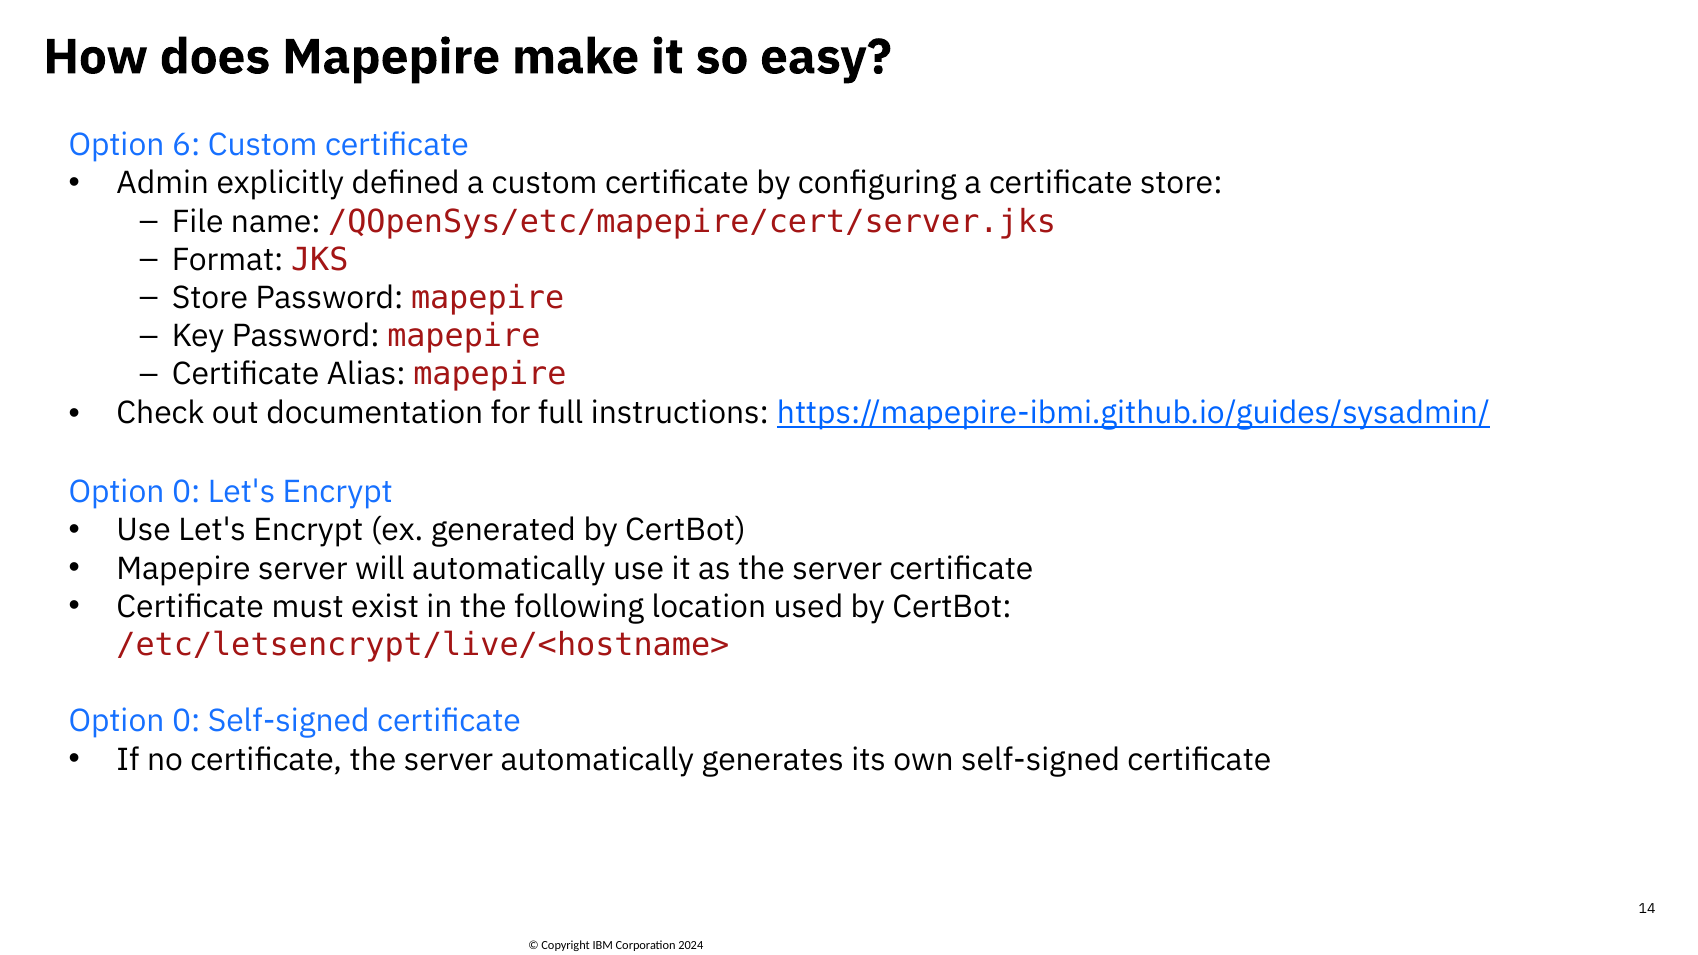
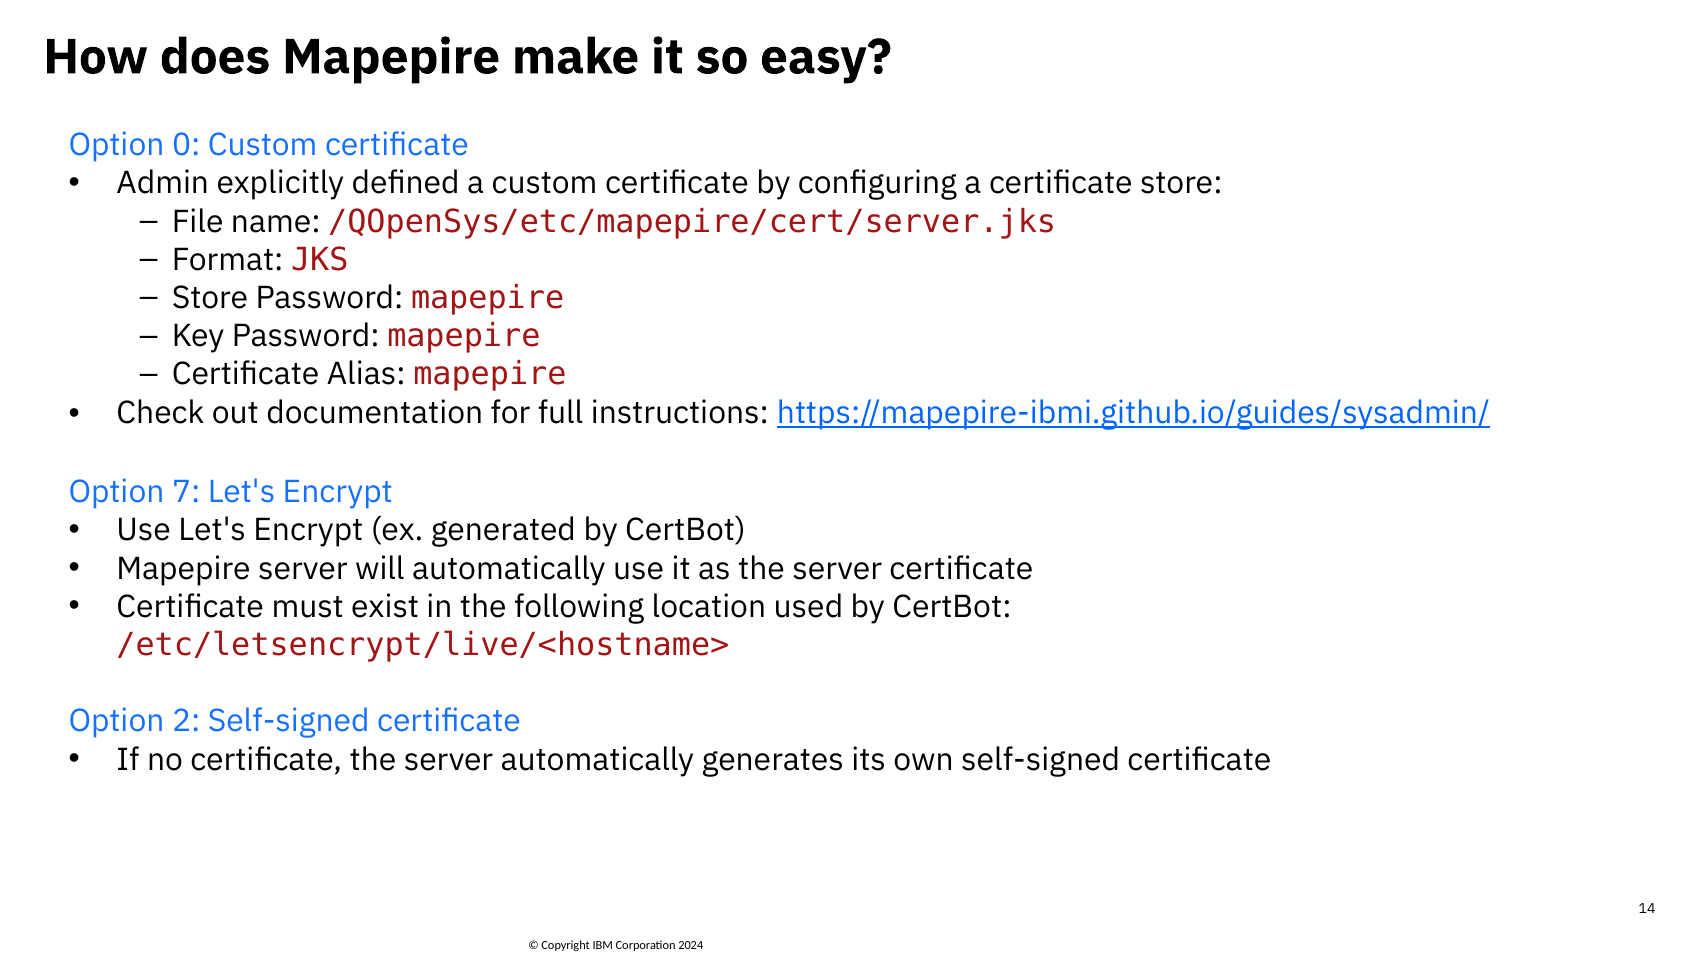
6: 6 -> 0 (186, 145)
0: 0 -> 7 (186, 492)
0: 0 -> 2 (186, 722)
